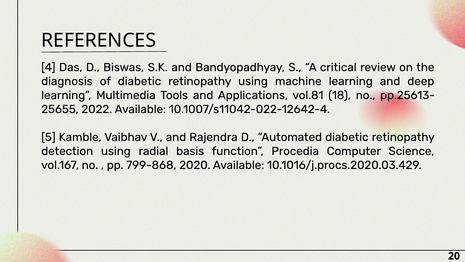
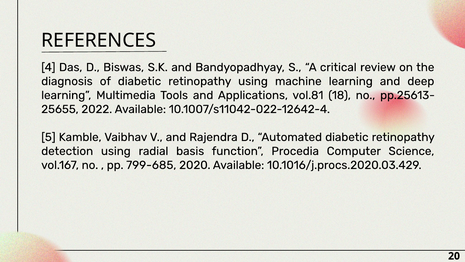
799-868: 799-868 -> 799-685 (151, 165)
